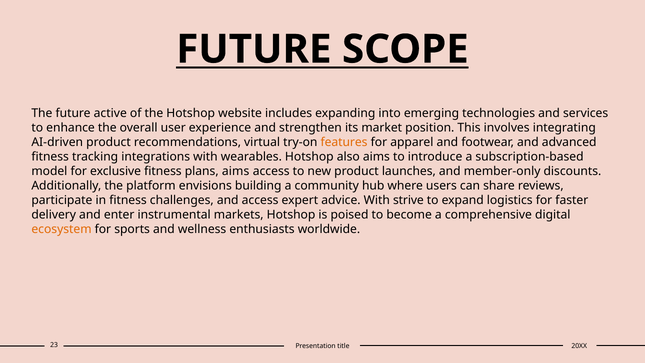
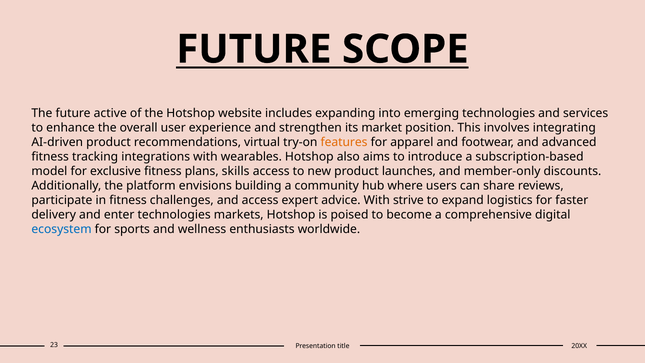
plans aims: aims -> skills (236, 171)
enter instrumental: instrumental -> technologies (174, 215)
ecosystem colour: orange -> blue (61, 229)
